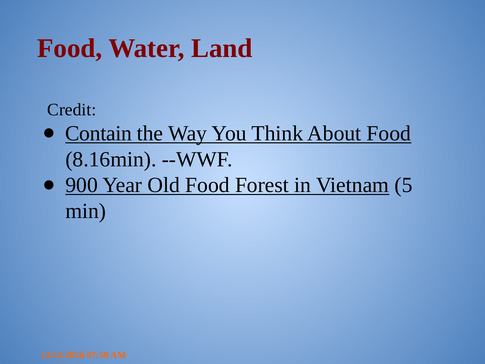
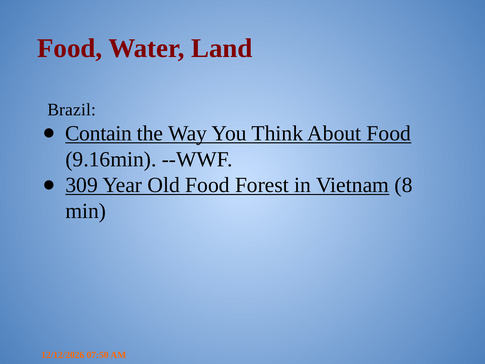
Credit: Credit -> Brazil (72, 110)
8.16min: 8.16min -> 9.16min (111, 159)
900: 900 -> 309 (82, 185)
5: 5 -> 8 (404, 185)
